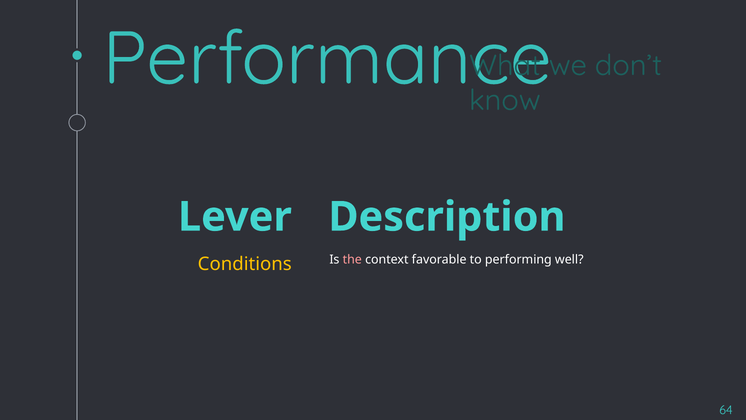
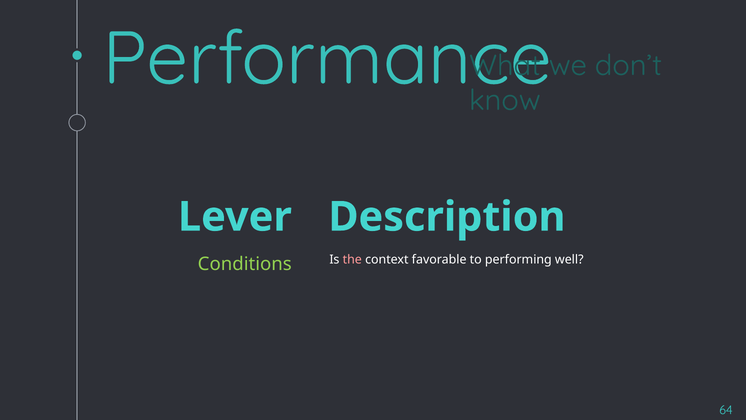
Conditions colour: yellow -> light green (245, 264)
